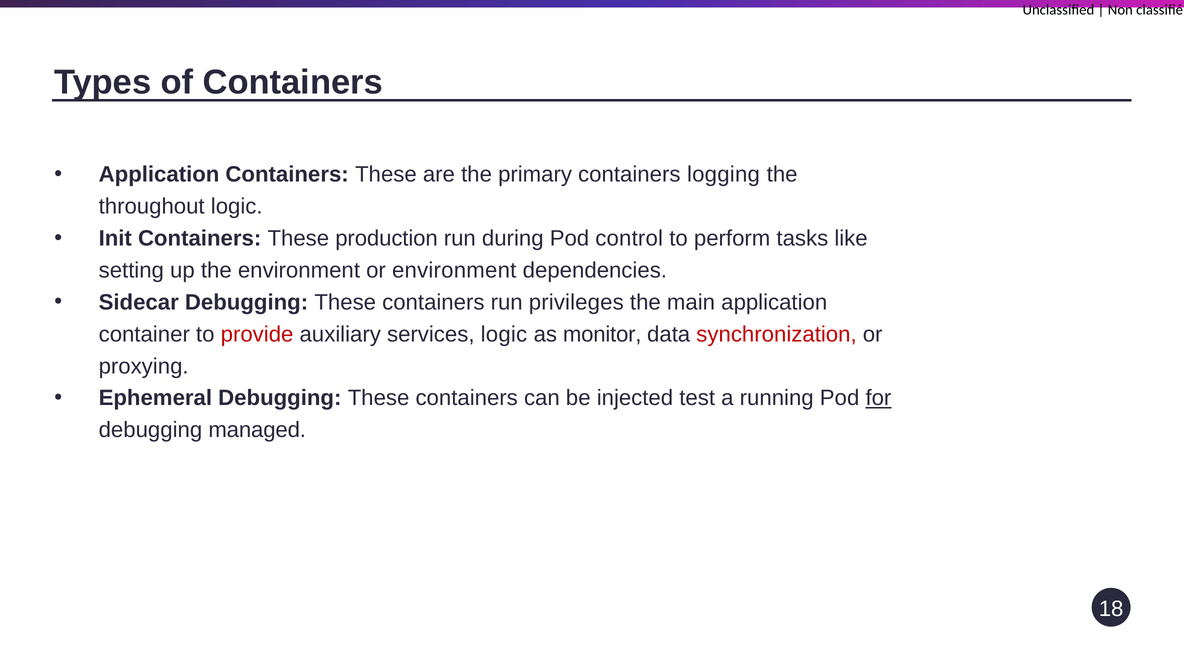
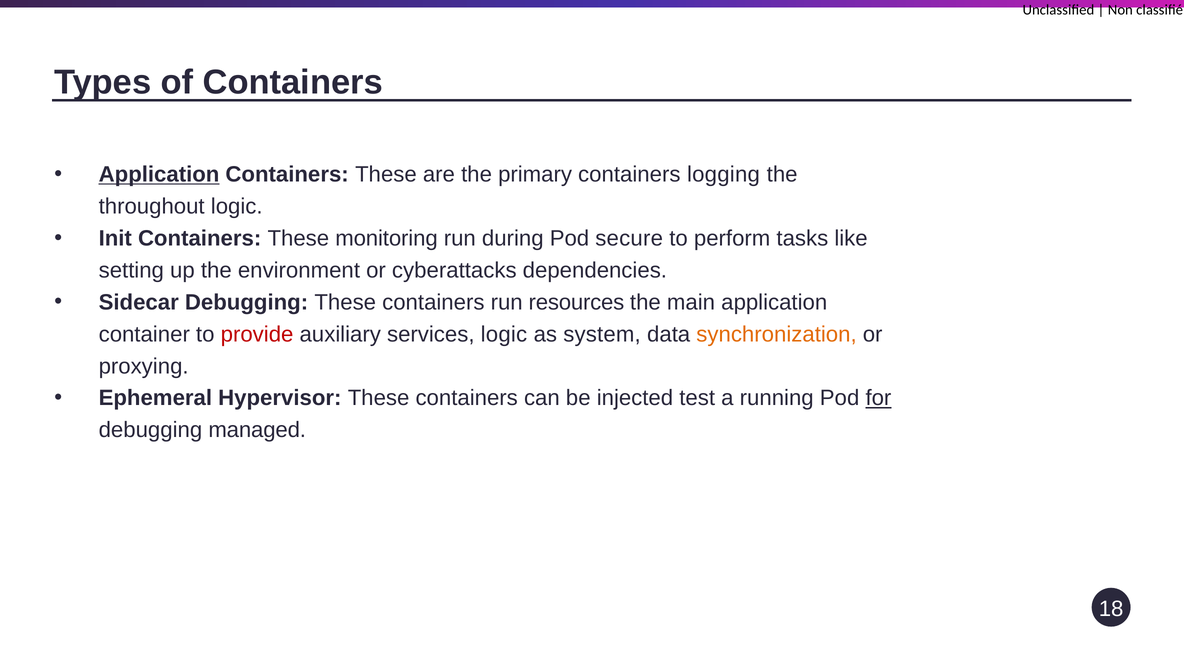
Application underline: none -> present (159, 174)
production: production -> monitoring (387, 238)
control: control -> secure (629, 238)
or environment: environment -> cyberattacks (454, 270)
privileges: privileges -> resources (576, 302)
monitor: monitor -> system (602, 334)
synchronization colour: red -> orange (777, 334)
Ephemeral Debugging: Debugging -> Hypervisor (280, 398)
